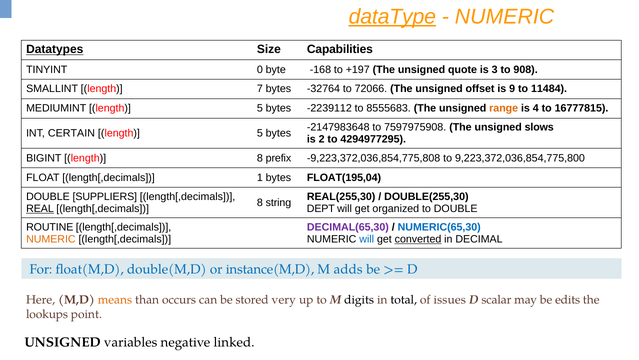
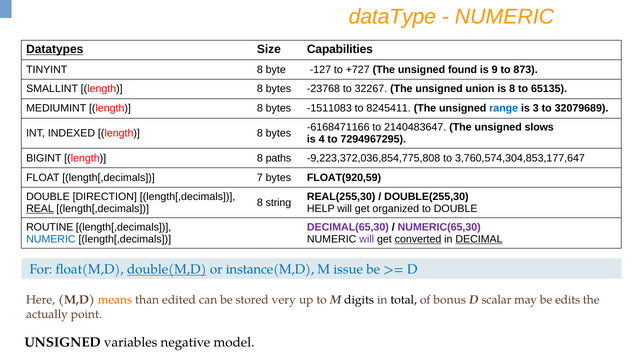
dataType underline: present -> none (392, 17)
TINYINT 0: 0 -> 8 (260, 69)
-168: -168 -> -127 (320, 69)
+197: +197 -> +727 (358, 69)
quote: quote -> found (463, 69)
3: 3 -> 9 (495, 69)
908: 908 -> 873 (526, 69)
SMALLINT length 7: 7 -> 8 (260, 89)
-32764: -32764 -> -23768 (323, 89)
72066: 72066 -> 32267 (371, 89)
offset: offset -> union (480, 89)
is 9: 9 -> 8 (512, 89)
11484: 11484 -> 65135 (549, 89)
MEDIUMINT length 5: 5 -> 8 (260, 108)
-2239112: -2239112 -> -1511083 (329, 108)
8555683: 8555683 -> 8245411 (389, 108)
range colour: orange -> blue (504, 108)
4: 4 -> 3 (536, 108)
16777815: 16777815 -> 32079689 (582, 108)
-2147983648: -2147983648 -> -6168471166 (338, 127)
7597975908: 7597975908 -> 2140483647 (415, 127)
CERTAIN: CERTAIN -> INDEXED (71, 133)
5: 5 -> 8 (260, 133)
2: 2 -> 4 (322, 139)
4294977295: 4294977295 -> 7294967295 (373, 139)
prefix: prefix -> paths (278, 158)
9,223,372,036,854,775,800: 9,223,372,036,854,775,800 -> 3,760,574,304,853,177,647 (520, 158)
1: 1 -> 7 (260, 177)
FLOAT(195,04: FLOAT(195,04 -> FLOAT(920,59 (344, 177)
SUPPLIERS: SUPPLIERS -> DIRECTION (105, 196)
DEPT: DEPT -> HELP (321, 208)
NUMERIC(65,30 colour: blue -> purple (439, 227)
NUMERIC colour: orange -> blue (51, 239)
will colour: blue -> purple (367, 239)
DECIMAL underline: none -> present (479, 239)
double(M,D underline: none -> present (167, 269)
adds: adds -> issue (348, 269)
occurs: occurs -> edited (179, 300)
issues: issues -> bonus (450, 300)
lookups: lookups -> actually (47, 314)
linked: linked -> model (234, 342)
